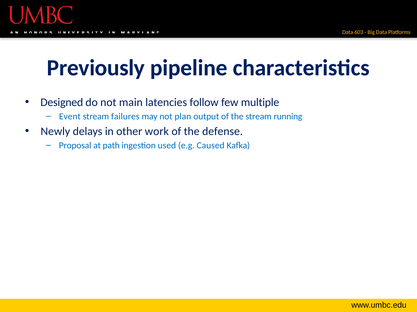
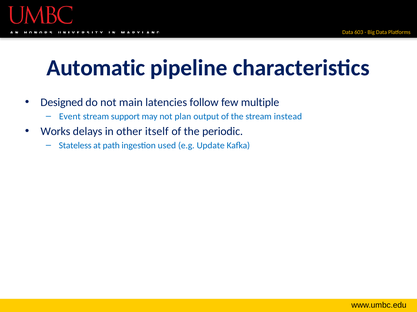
Previously: Previously -> Automatic (96, 68)
failures: failures -> support (125, 117)
running: running -> instead (288, 117)
Newly: Newly -> Works (55, 132)
work: work -> itself (157, 132)
defense: defense -> periodic (223, 132)
Proposal: Proposal -> Stateless (75, 146)
Caused: Caused -> Update (211, 146)
